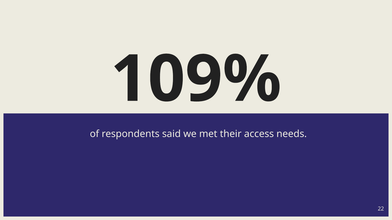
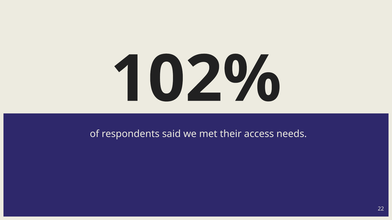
109%: 109% -> 102% (196, 80)
